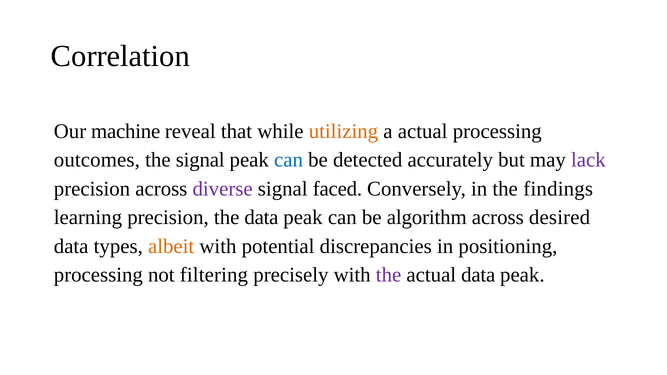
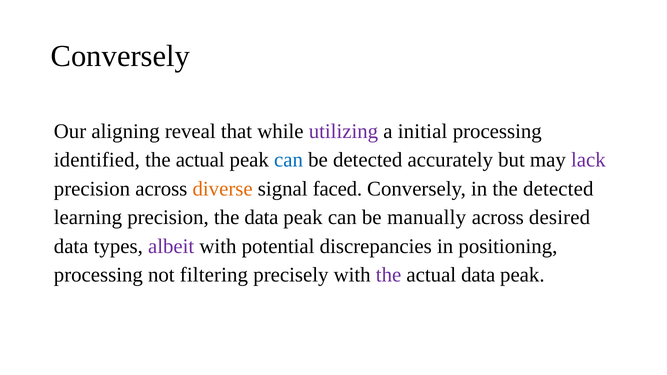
Correlation: Correlation -> Conversely (120, 56)
machine: machine -> aligning (126, 131)
utilizing colour: orange -> purple (343, 131)
a actual: actual -> initial (423, 131)
outcomes: outcomes -> identified (97, 160)
signal: signal -> actual (200, 160)
diverse colour: purple -> orange (223, 189)
the findings: findings -> detected (558, 189)
algorithm: algorithm -> manually (427, 218)
albeit colour: orange -> purple (171, 246)
